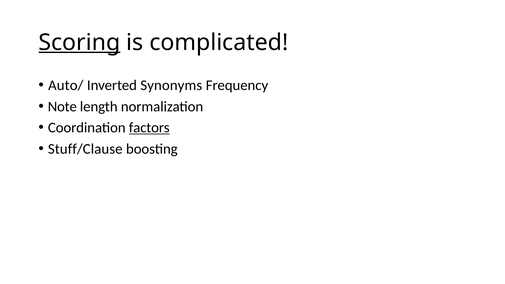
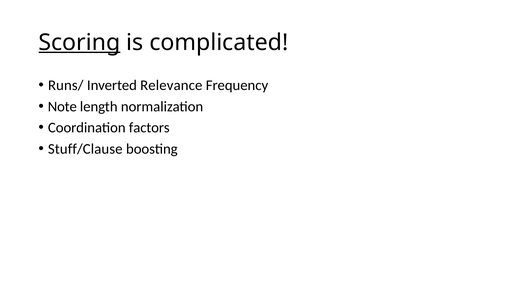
Auto/: Auto/ -> Runs/ (66, 85)
Synonyms: Synonyms -> Relevance (171, 85)
factors underline: present -> none (149, 128)
